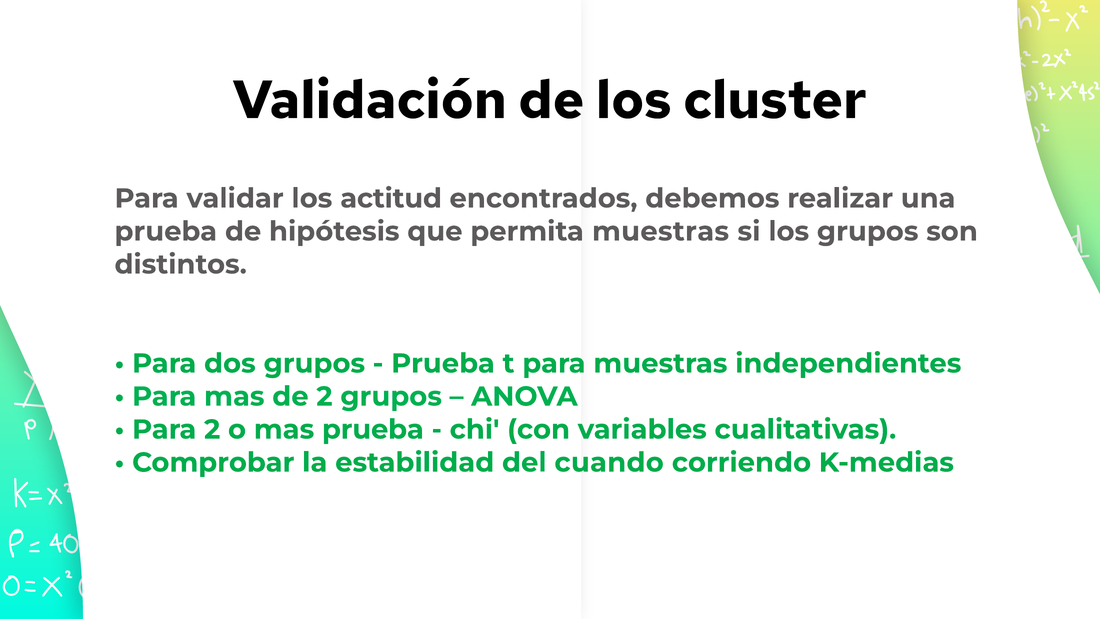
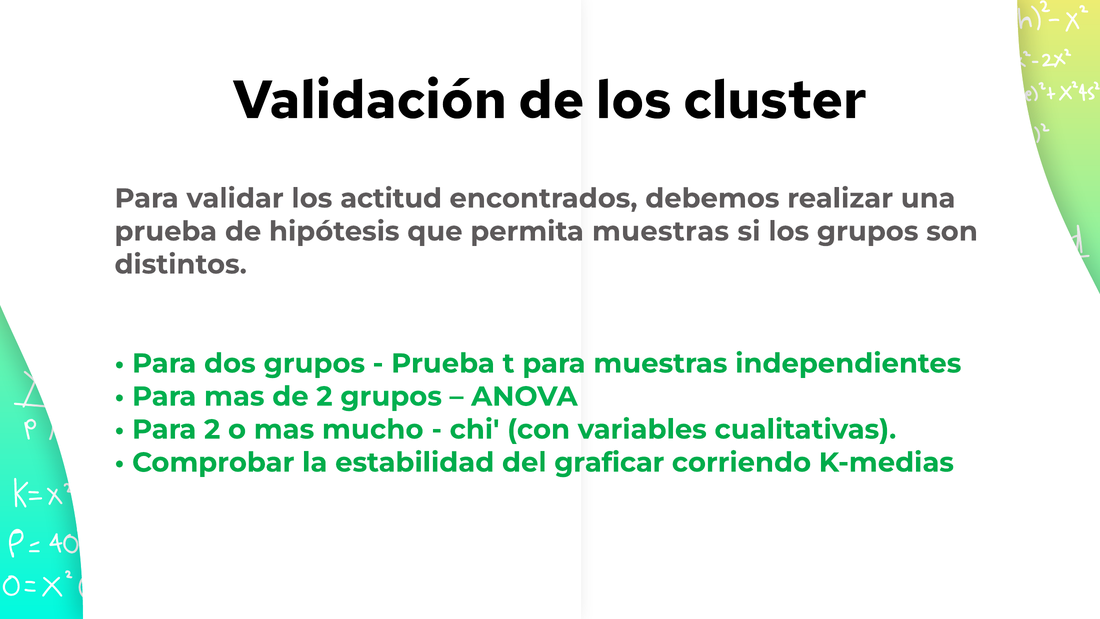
mas prueba: prueba -> mucho (373, 429)
cuando: cuando -> graficar (609, 462)
